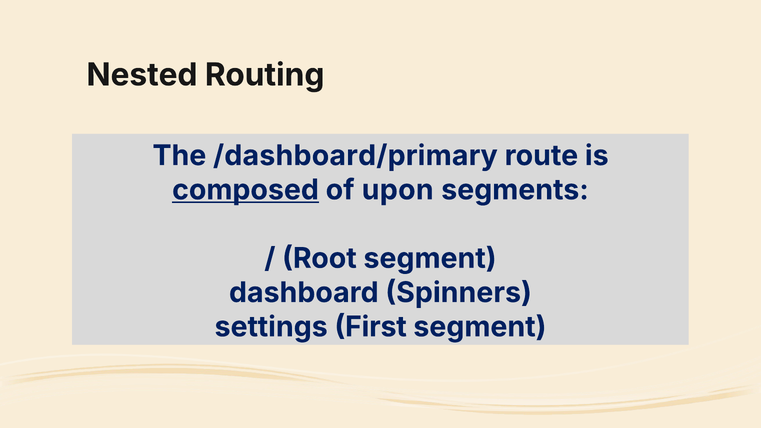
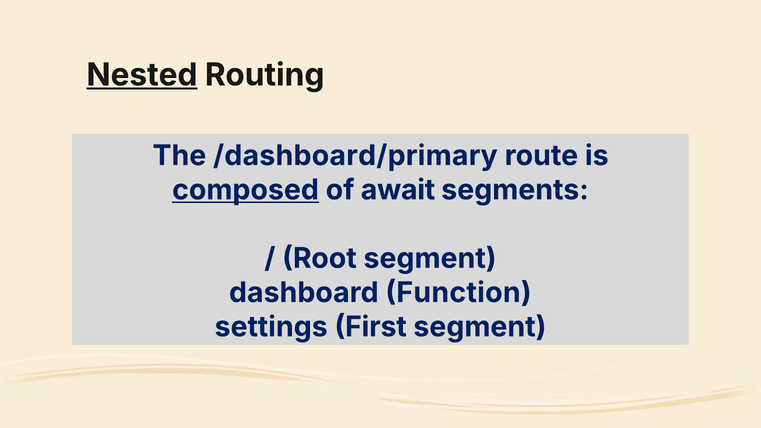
Nested underline: none -> present (142, 75)
upon: upon -> await (398, 190)
Spinners: Spinners -> Function (458, 293)
